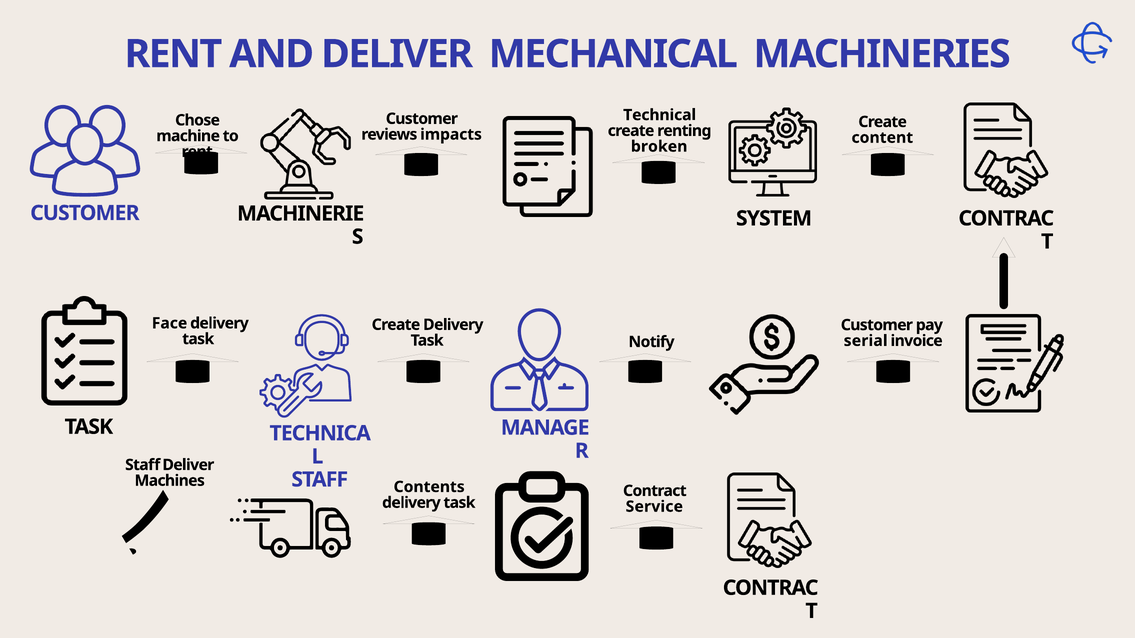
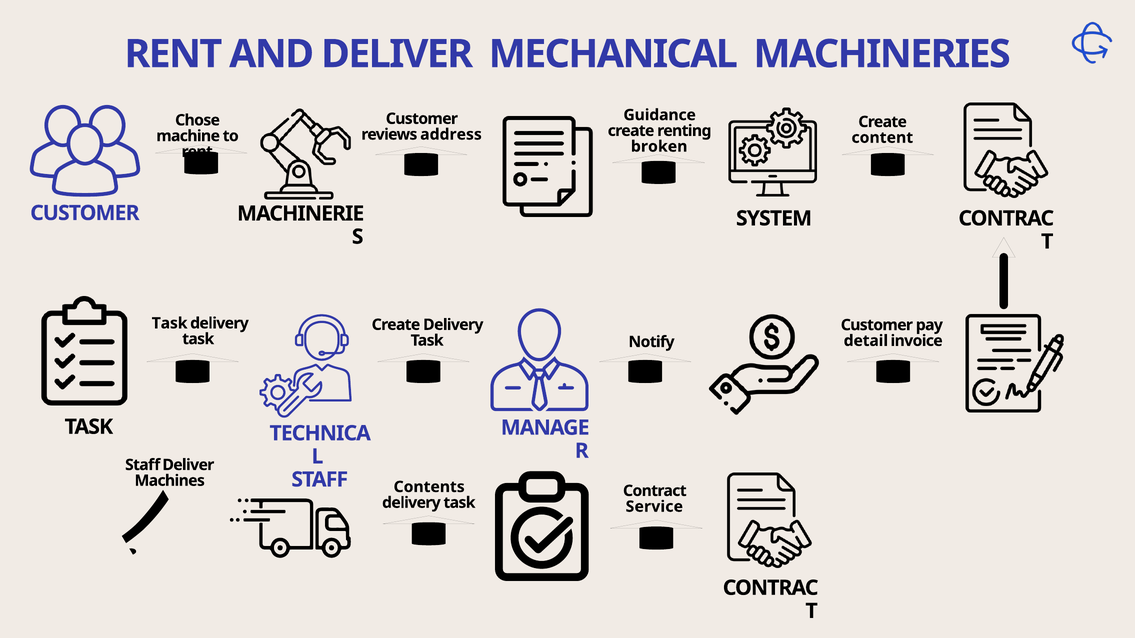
Technical: Technical -> Guidance (660, 115)
impacts: impacts -> address (451, 135)
Face: Face -> Task (170, 323)
serial: serial -> detail (866, 341)
